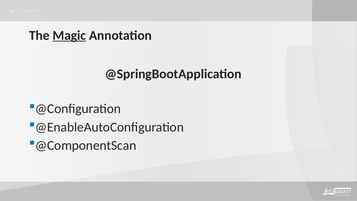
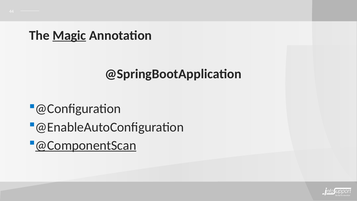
@ComponentScan underline: none -> present (86, 145)
